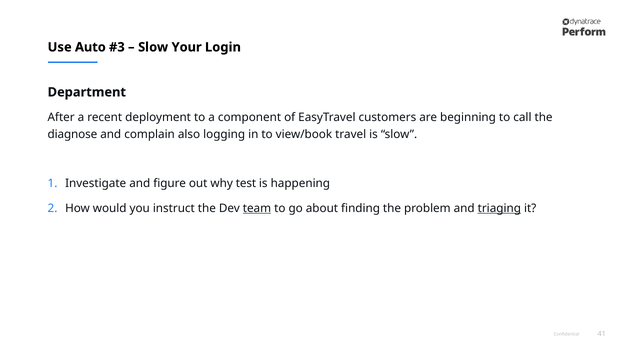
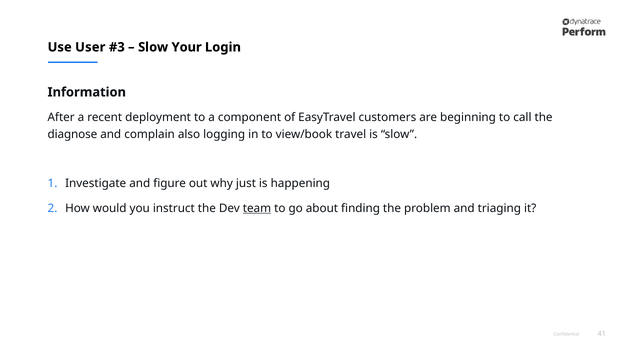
Auto: Auto -> User (90, 47)
Department: Department -> Information (87, 92)
test: test -> just (246, 184)
triaging underline: present -> none (499, 208)
